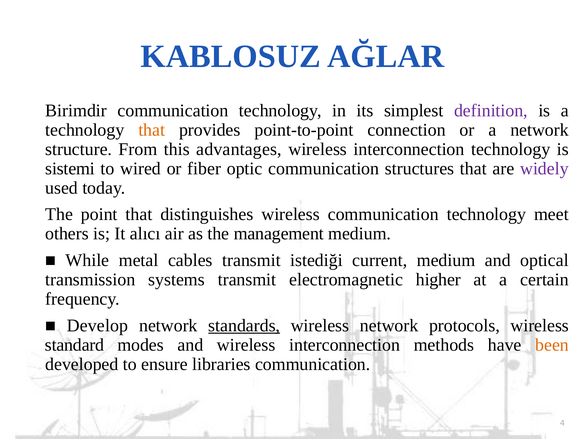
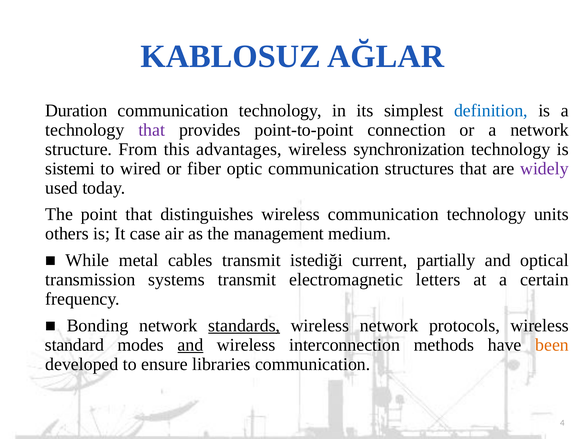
Birimdir: Birimdir -> Duration (76, 110)
definition colour: purple -> blue (491, 110)
that colour: orange -> purple (152, 130)
interconnection: interconnection -> synchronization (409, 149)
meet: meet -> units (551, 214)
alıcı: alıcı -> case (145, 234)
current medium: medium -> partially (446, 260)
higher: higher -> letters (438, 279)
Develop: Develop -> Bonding (98, 325)
and underline: none -> present (190, 345)
